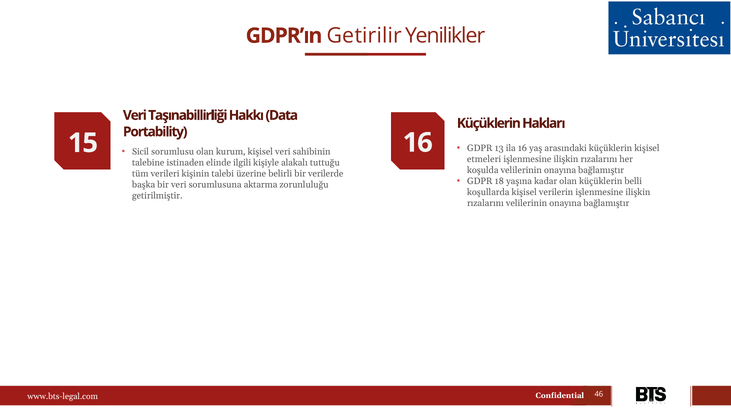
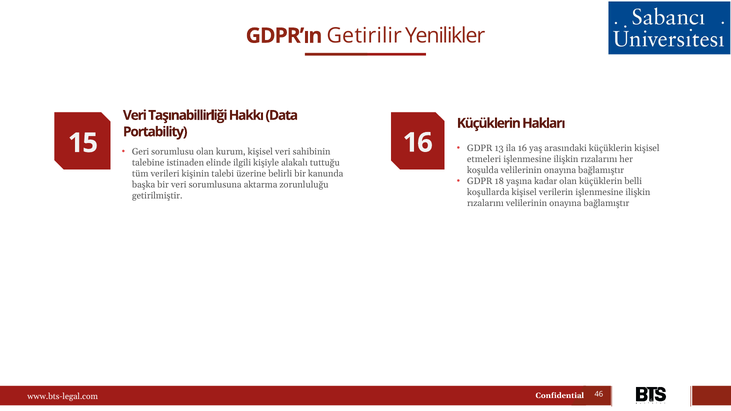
Sicil: Sicil -> Geri (141, 152)
verilerde: verilerde -> kanunda (326, 174)
